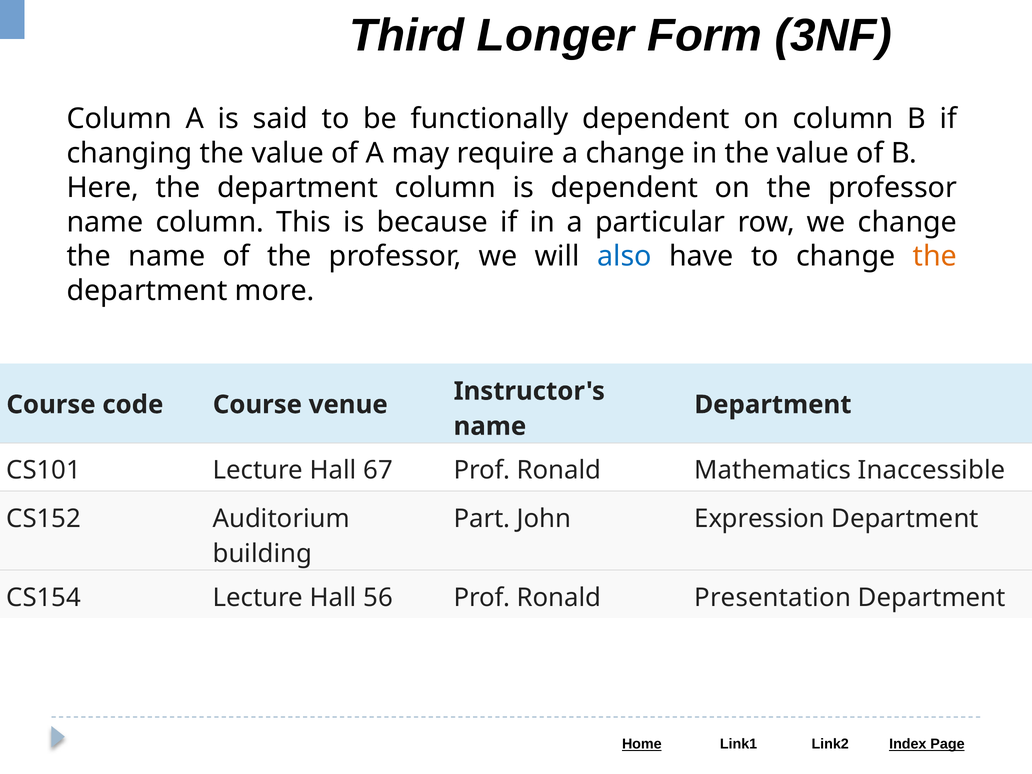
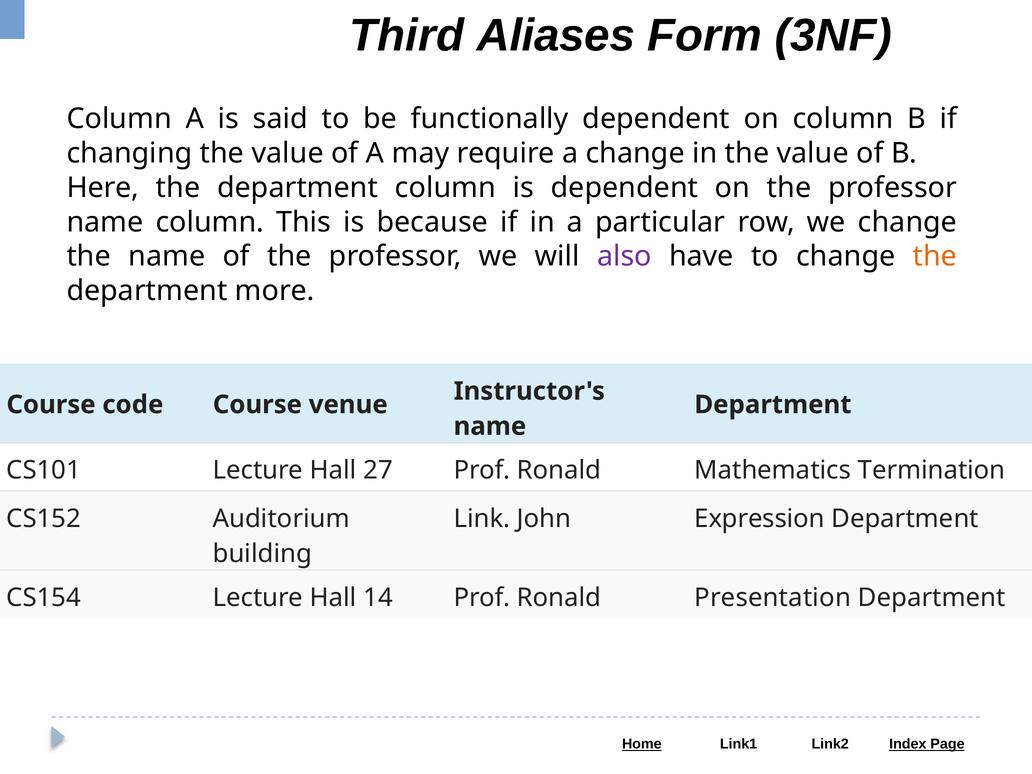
Longer: Longer -> Aliases (556, 36)
also colour: blue -> purple (624, 256)
67: 67 -> 27 (378, 470)
Inaccessible: Inaccessible -> Termination (932, 470)
Part: Part -> Link (482, 518)
56: 56 -> 14 (378, 598)
